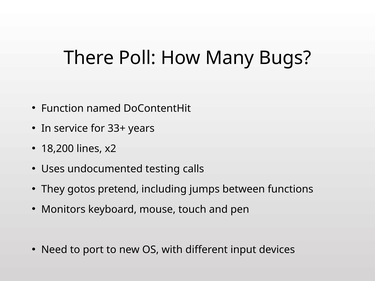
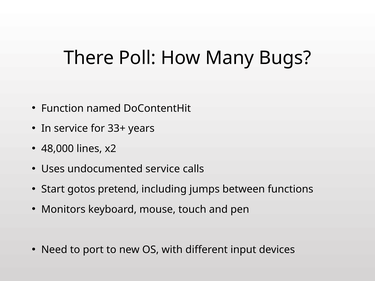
18,200: 18,200 -> 48,000 (58, 149)
undocumented testing: testing -> service (163, 169)
They: They -> Start (53, 189)
